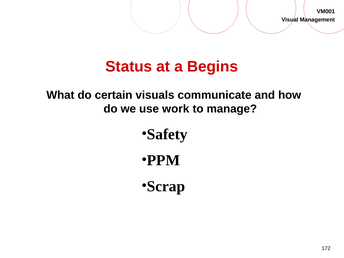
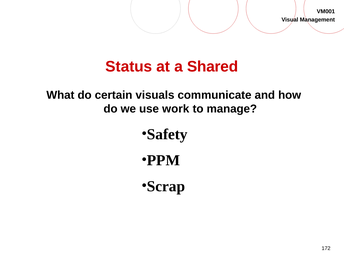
Begins: Begins -> Shared (213, 67)
